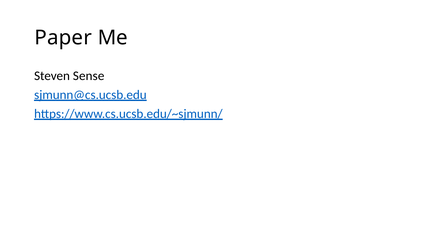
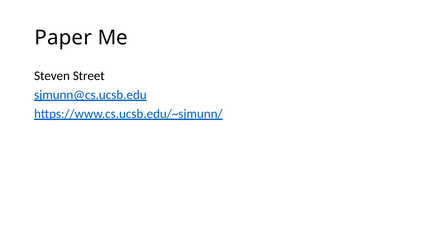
Sense: Sense -> Street (89, 76)
